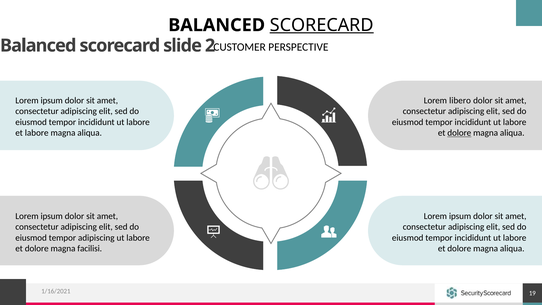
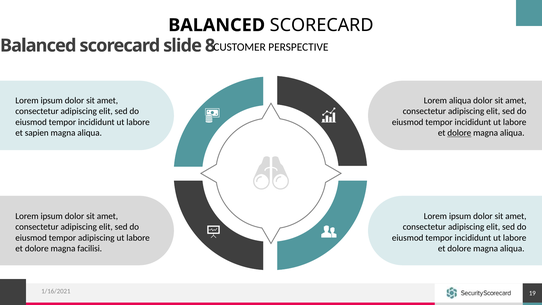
SCORECARD underline: present -> none (322, 25)
2: 2 -> 8 (210, 46)
Lorem libero: libero -> aliqua (460, 100)
et labore: labore -> sapien (37, 133)
